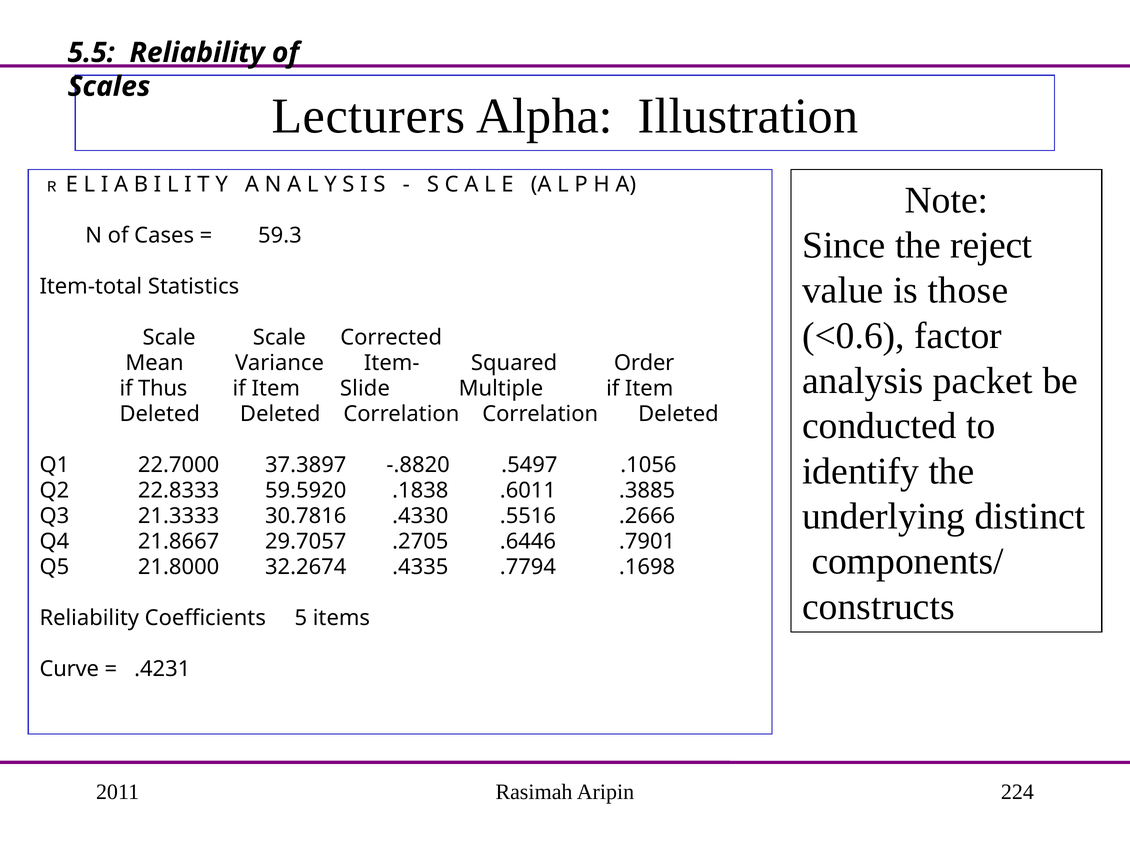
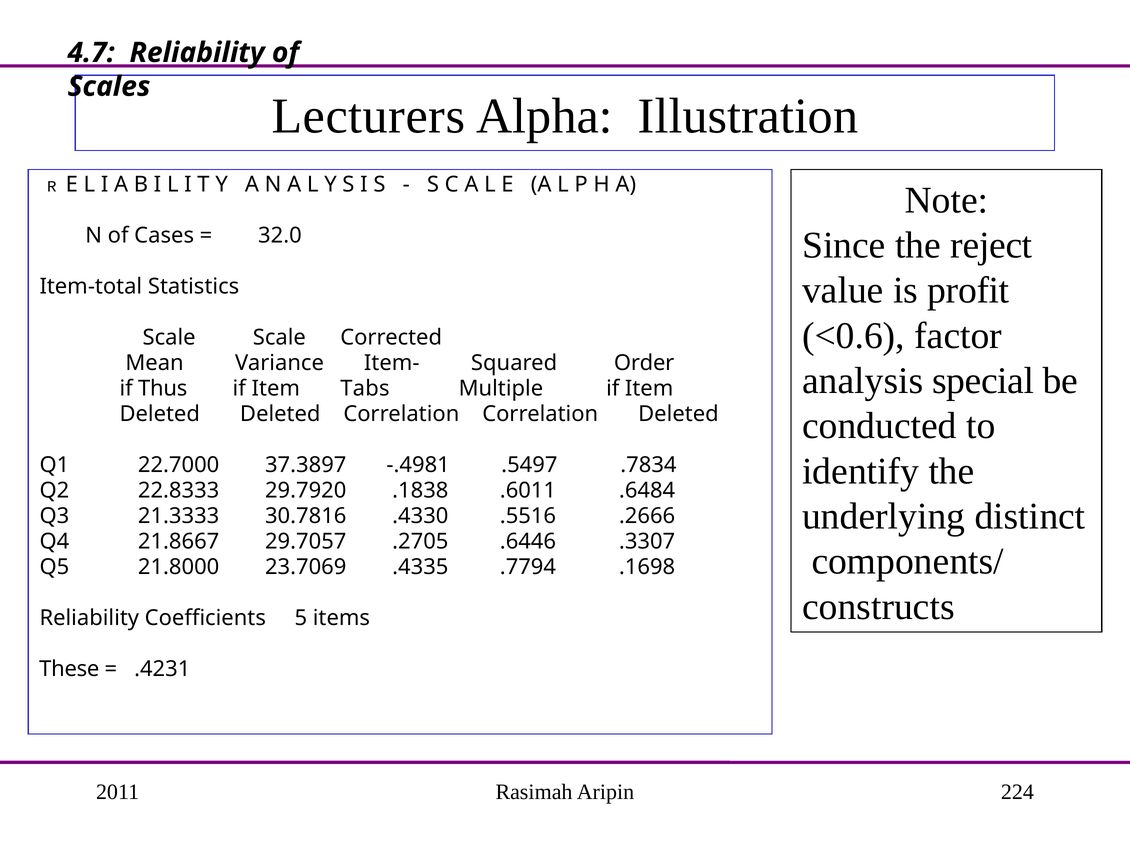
5.5: 5.5 -> 4.7 (91, 53)
59.3: 59.3 -> 32.0 (280, 236)
those: those -> profit (968, 291)
packet: packet -> special (983, 381)
Slide: Slide -> Tabs (365, 389)
-.8820: -.8820 -> -.4981 (418, 465)
.1056: .1056 -> .7834 (648, 465)
59.5920: 59.5920 -> 29.7920 (306, 491)
.3885: .3885 -> .6484 (647, 491)
.7901: .7901 -> .3307 (647, 542)
32.2674: 32.2674 -> 23.7069 (306, 567)
Curve: Curve -> These (69, 669)
